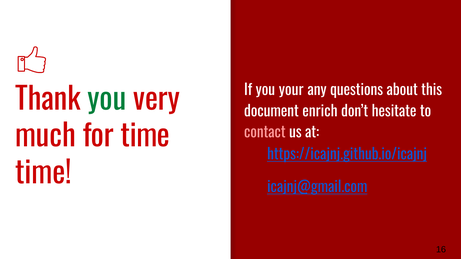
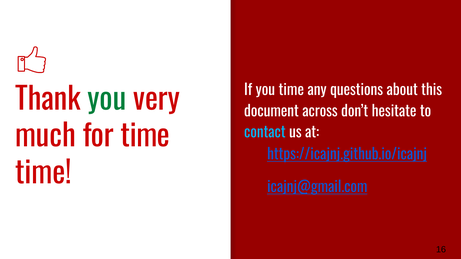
you your: your -> time (291, 90)
enrich: enrich -> across (320, 112)
contact colour: pink -> light blue (265, 133)
